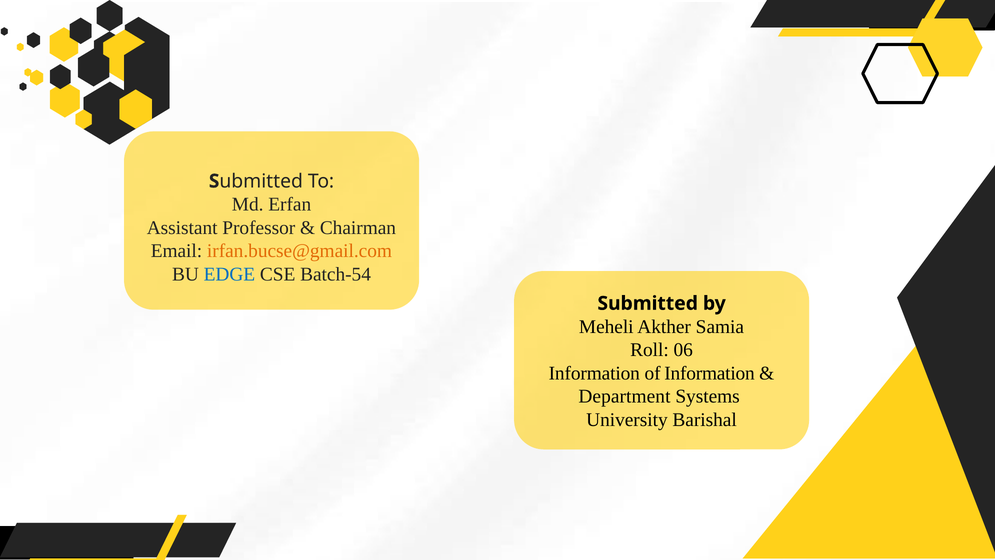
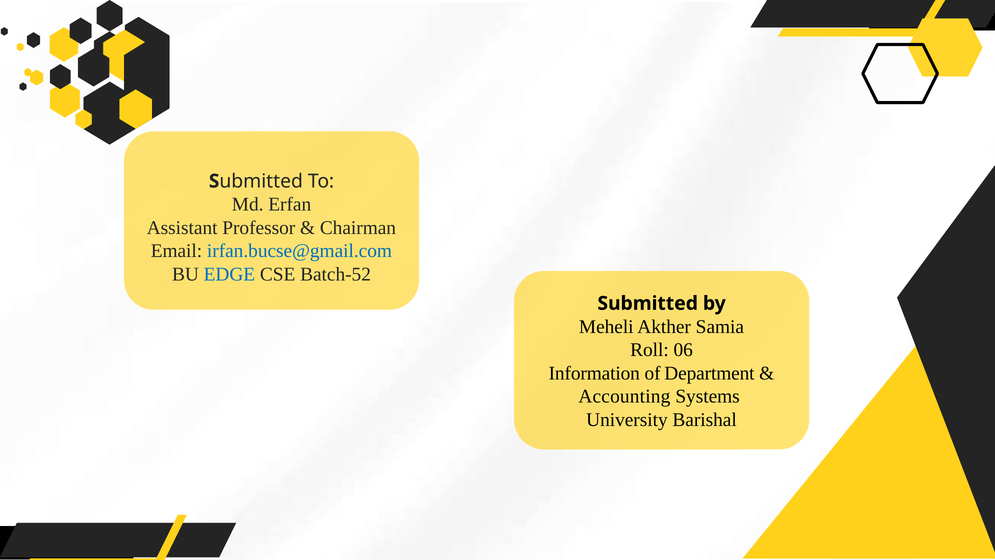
irfan.bucse@gmail.com colour: orange -> blue (299, 251)
Batch-54: Batch-54 -> Batch-52 (336, 274)
of Information: Information -> Department (709, 373)
Department: Department -> Accounting (624, 396)
